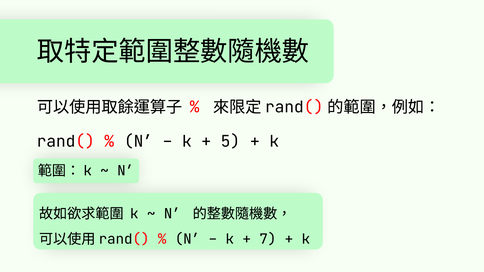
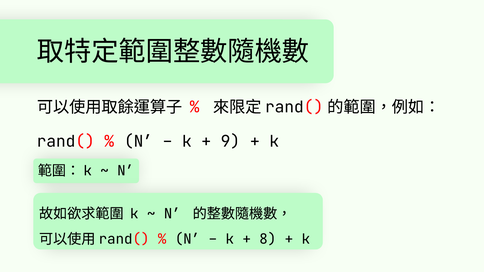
5: 5 -> 9 (231, 142)
7: 7 -> 8 (268, 239)
